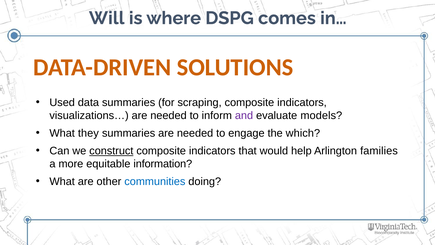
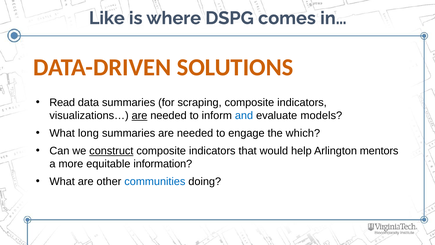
Will: Will -> Like (107, 18)
Used: Used -> Read (62, 102)
are underline: none -> present (139, 116)
and colour: purple -> blue (244, 116)
they: they -> long (88, 133)
families: families -> mentors (379, 151)
